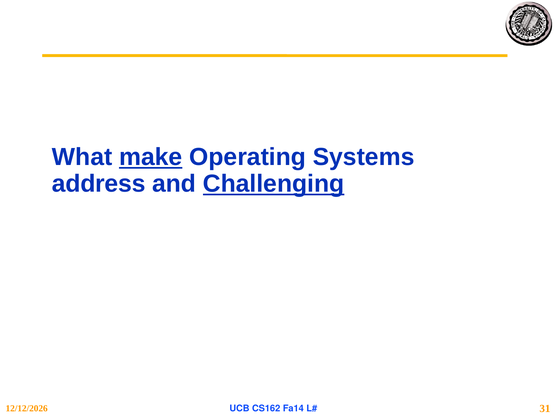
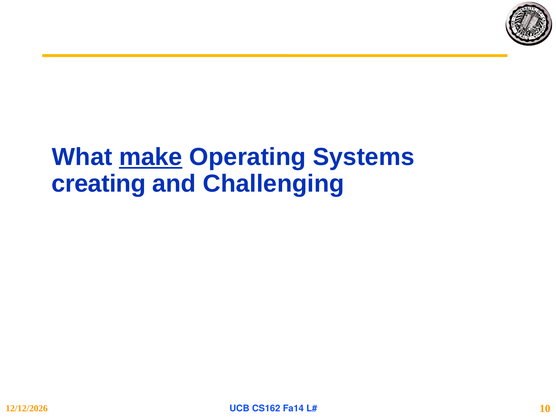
address: address -> creating (99, 184)
Challenging underline: present -> none (274, 184)
31: 31 -> 10 (545, 408)
